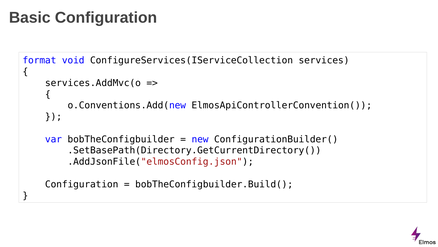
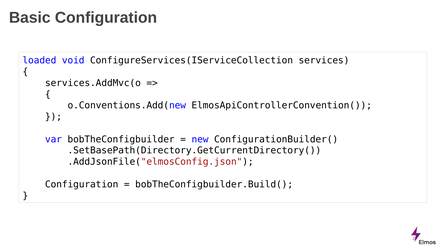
format: format -> loaded (39, 60)
